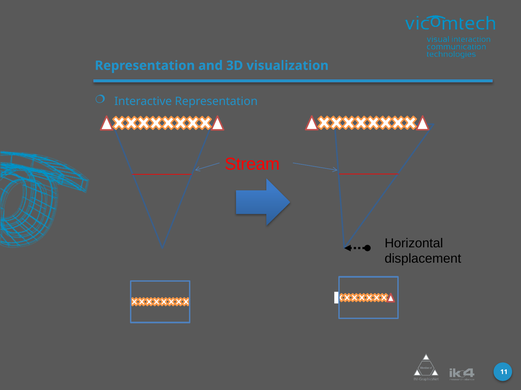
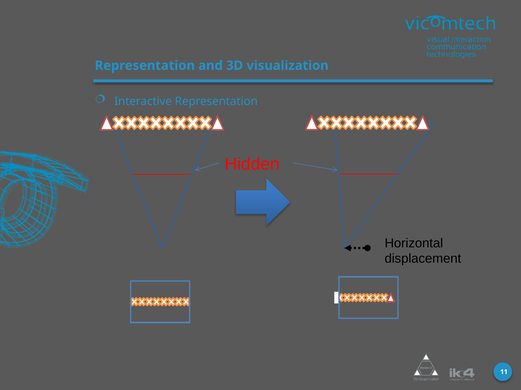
Stream: Stream -> Hidden (252, 164)
